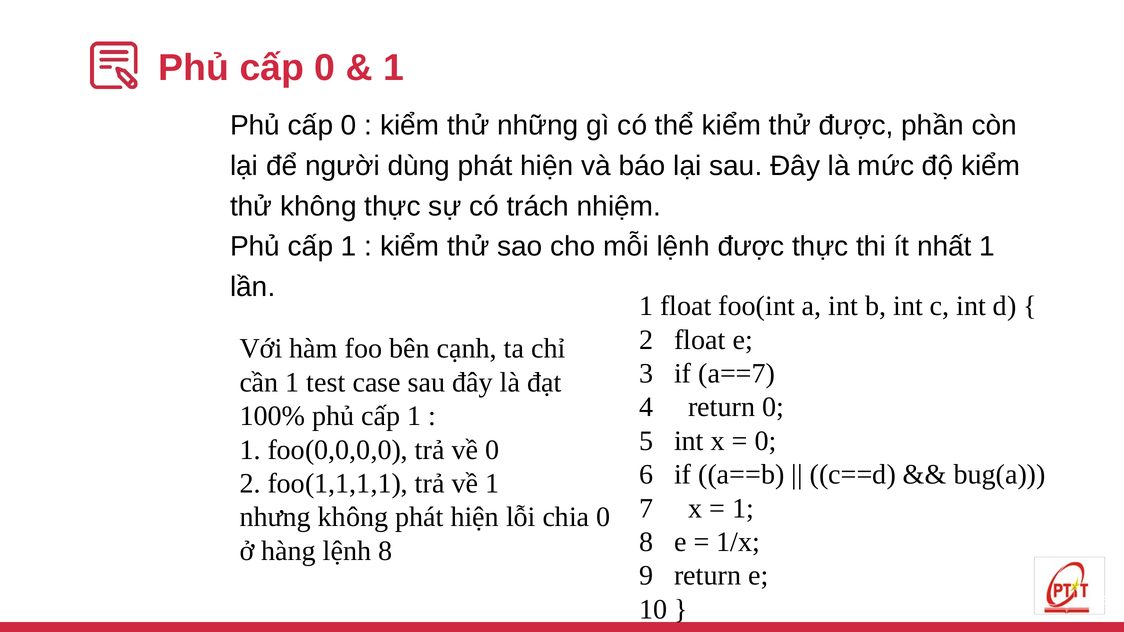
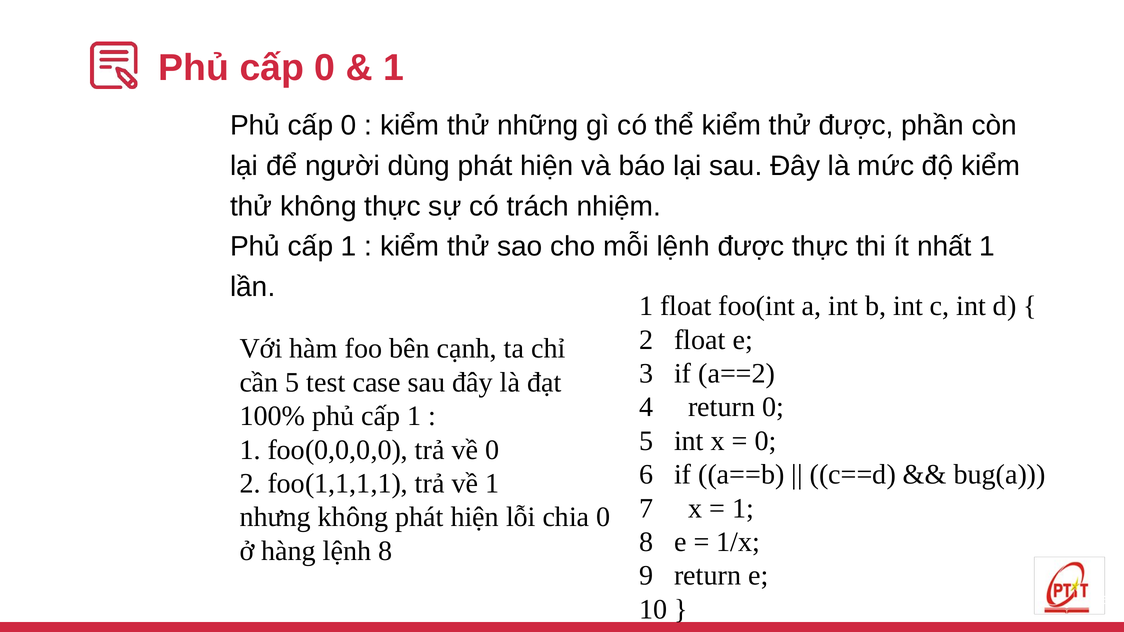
a==7: a==7 -> a==2 (737, 374)
cần 1: 1 -> 5 (292, 383)
